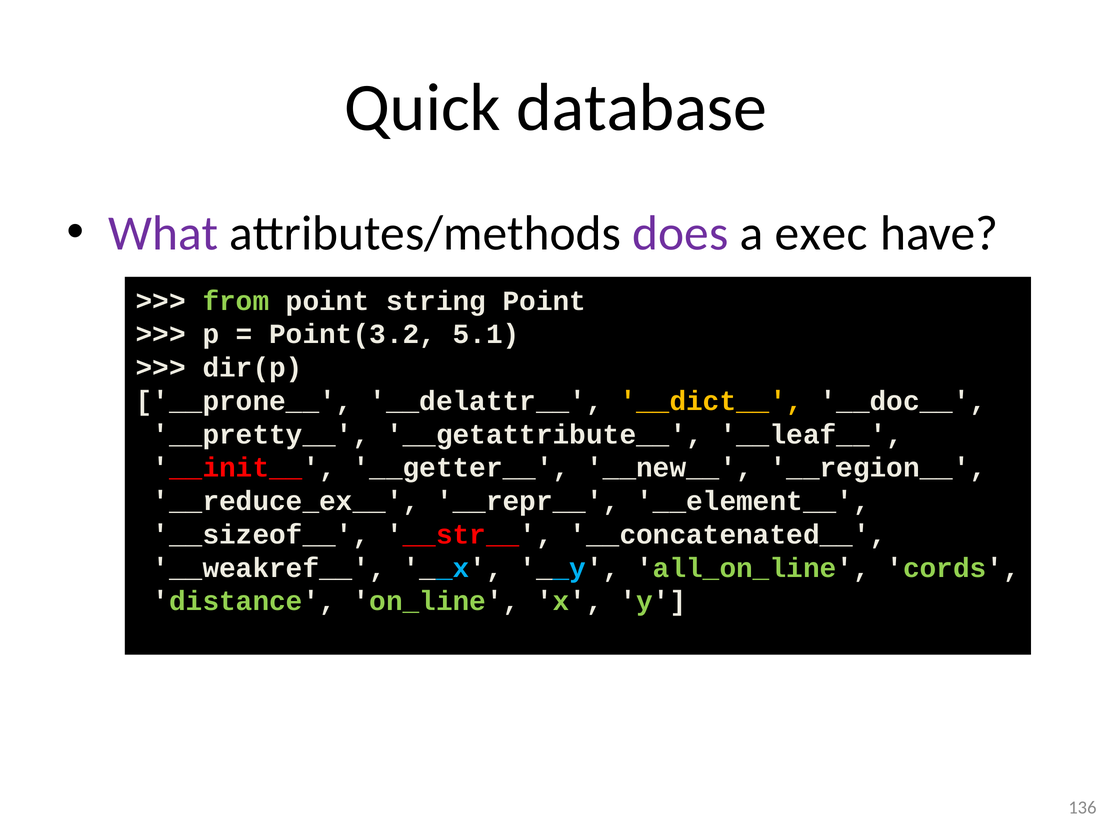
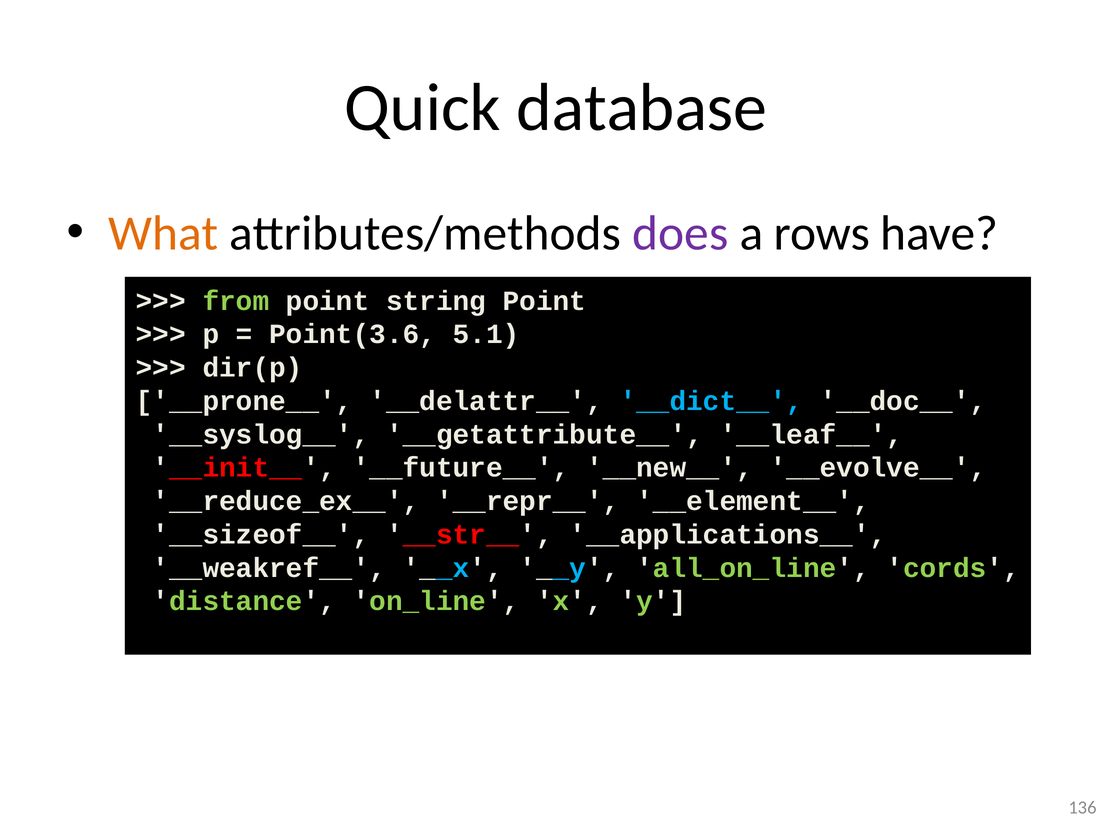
What colour: purple -> orange (163, 233)
exec: exec -> rows (822, 233)
Point(3.2: Point(3.2 -> Point(3.6 (353, 334)
__dict__ colour: yellow -> light blue (711, 401)
__pretty__: __pretty__ -> __syslog__ (261, 434)
__getter__: __getter__ -> __future__ (461, 468)
__region__: __region__ -> __evolve__ (878, 468)
__concatenated__: __concatenated__ -> __applications__ (728, 534)
